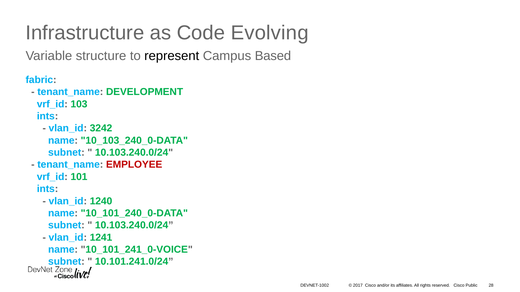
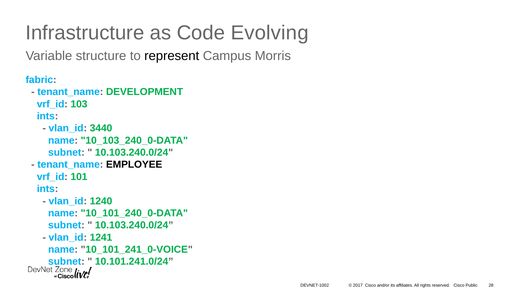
Based: Based -> Morris (273, 56)
3242: 3242 -> 3440 (101, 129)
EMPLOYEE colour: red -> black (134, 165)
